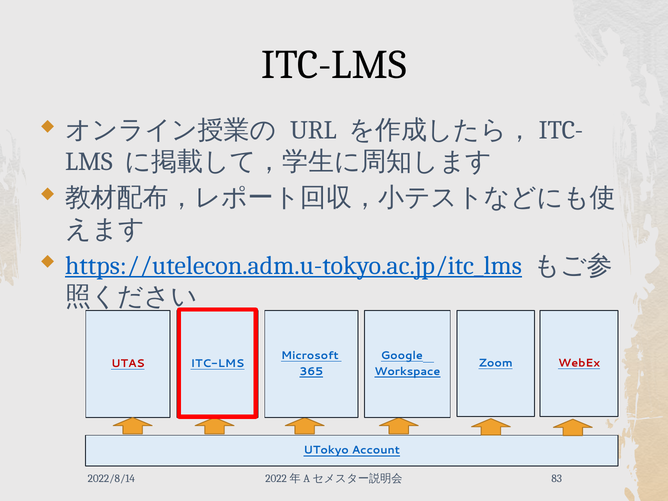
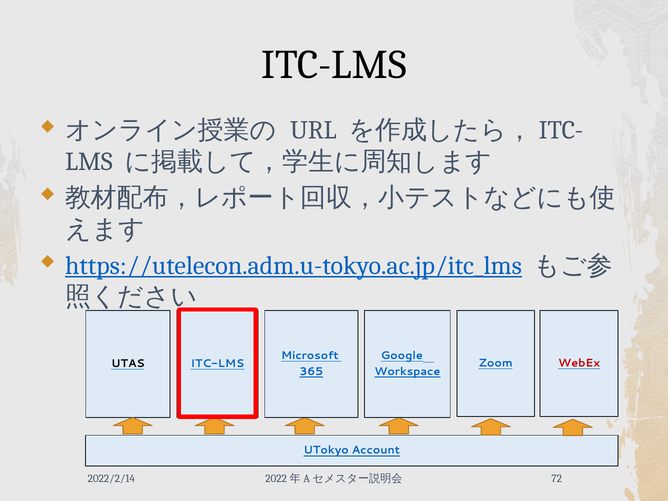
UTAS colour: red -> black (128, 363)
2022/8/14: 2022/8/14 -> 2022/2/14 (111, 478)
83: 83 -> 72 (557, 478)
